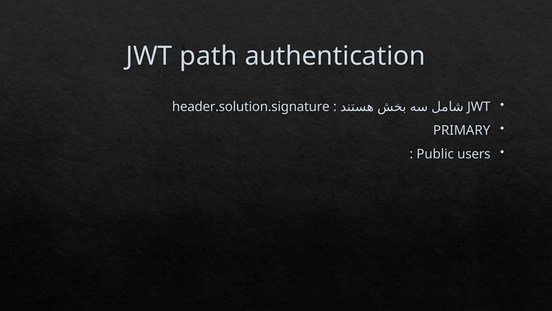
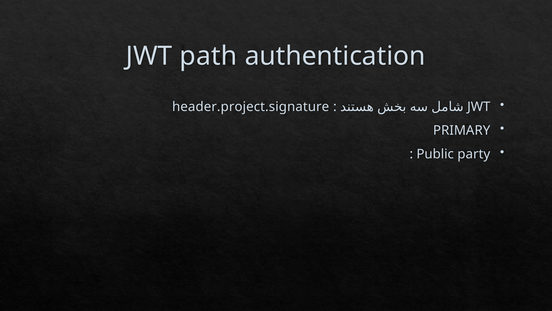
header.solution.signature: header.solution.signature -> header.project.signature (251, 107)
users: users -> party (474, 154)
